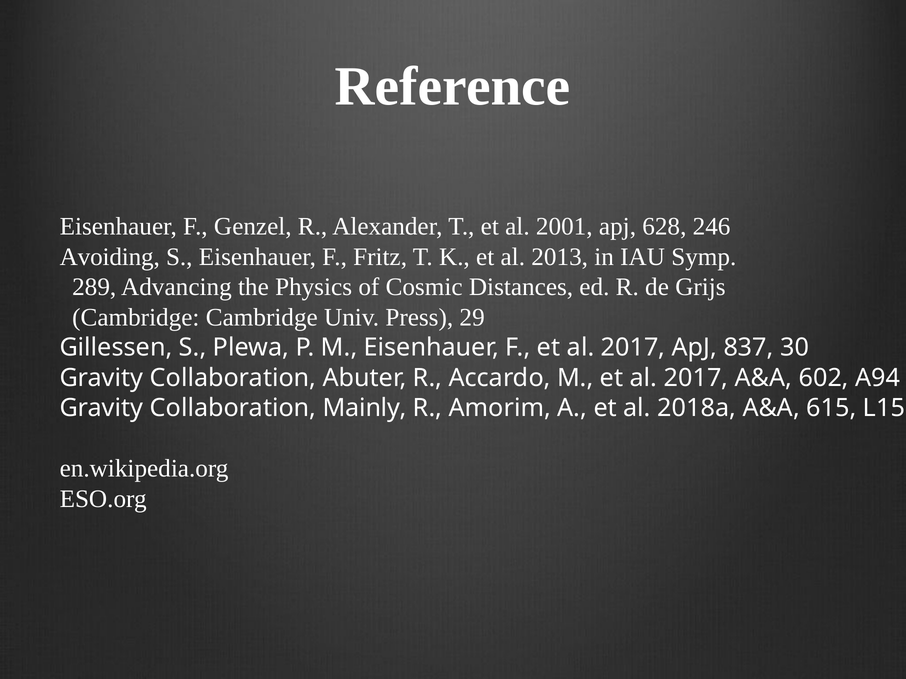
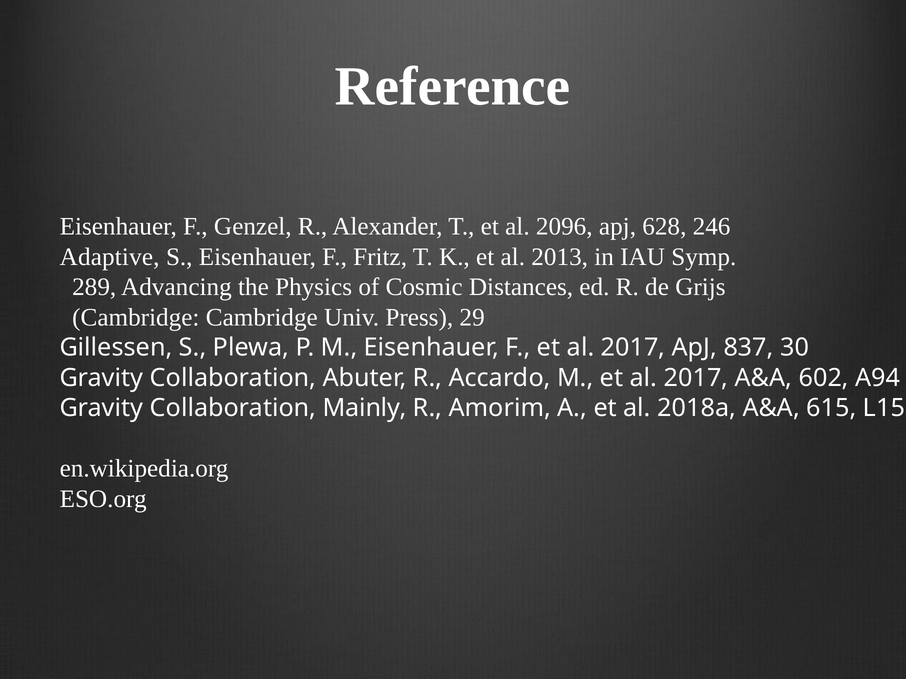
2001: 2001 -> 2096 (564, 227)
Avoiding: Avoiding -> Adaptive (110, 257)
